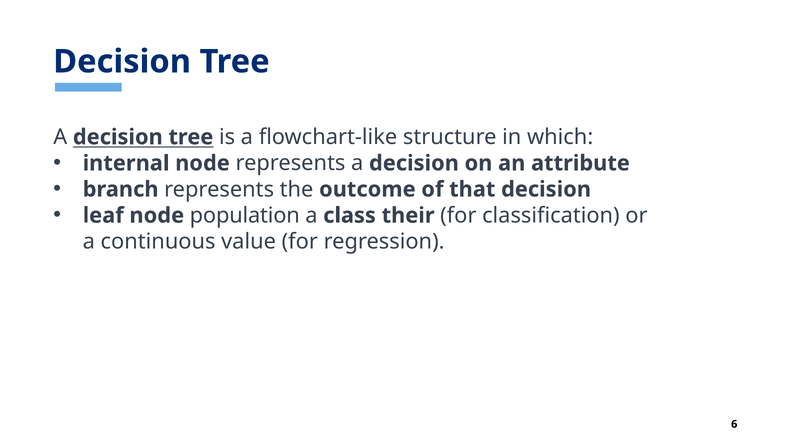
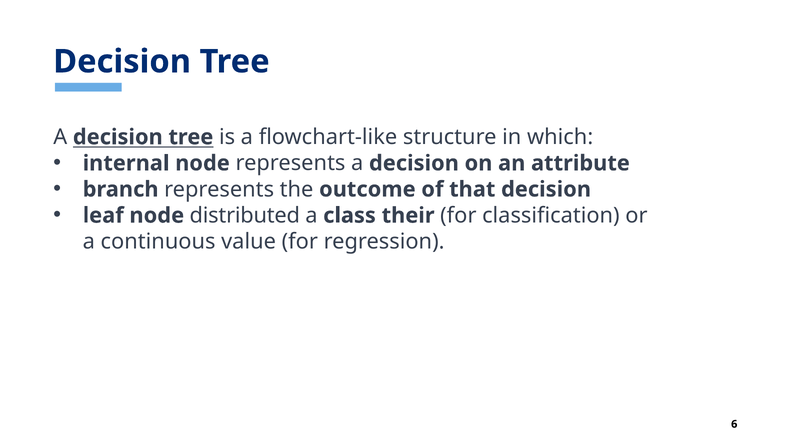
population: population -> distributed (245, 216)
